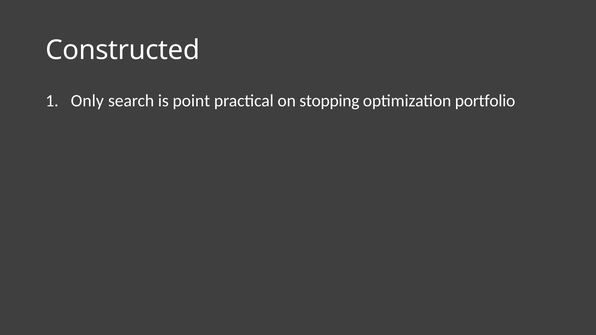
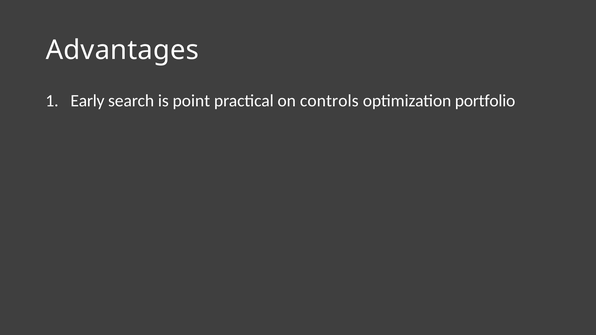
Constructed: Constructed -> Advantages (122, 50)
Only: Only -> Early (87, 101)
stopping: stopping -> controls (329, 101)
